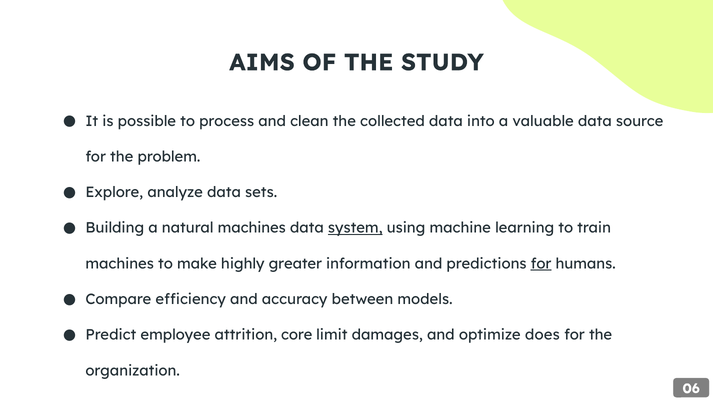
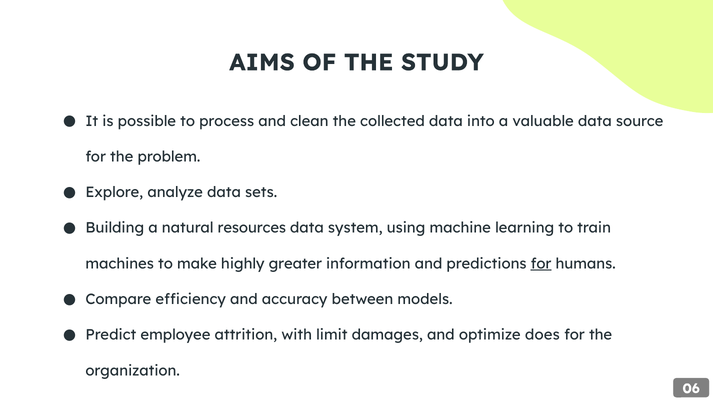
natural machines: machines -> resources (252, 228)
system underline: present -> none (355, 228)
core: core -> with (297, 335)
